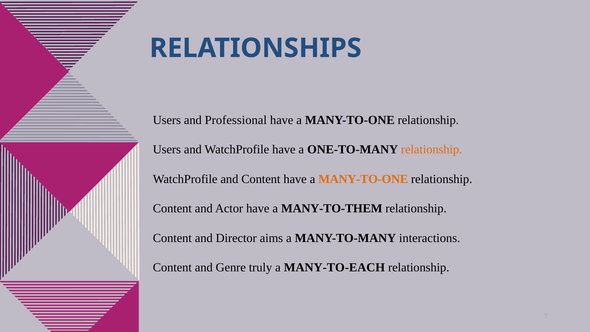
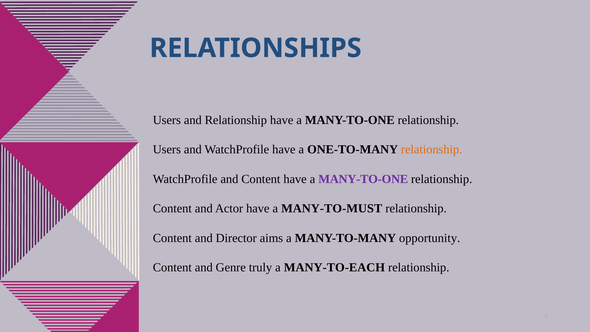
and Professional: Professional -> Relationship (236, 120)
MANY-TO-ONE colour: orange -> purple (363, 179)
MANY-TO-THEM: MANY-TO-THEM -> MANY-TO-MUST (332, 208)
interactions: interactions -> opportunity (430, 238)
